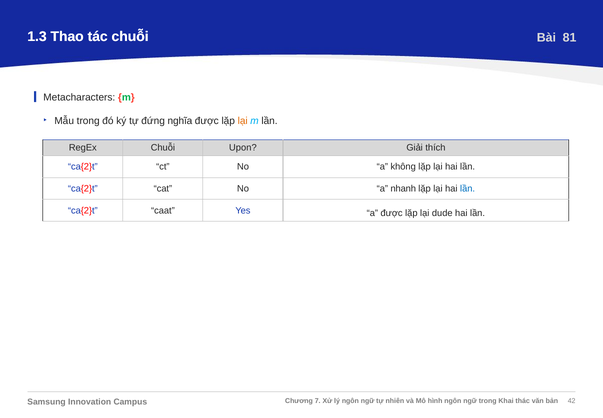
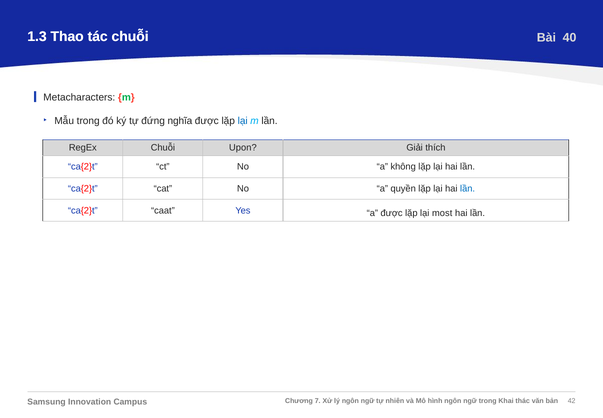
81: 81 -> 40 (570, 38)
lại colour: orange -> blue (243, 121)
nhanh: nhanh -> quyền (403, 188)
dude: dude -> most (442, 213)
